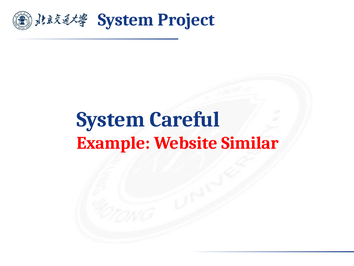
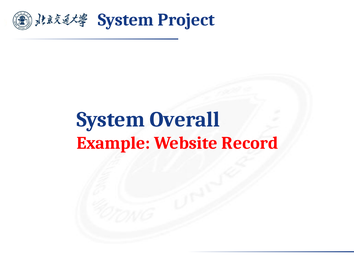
Careful: Careful -> Overall (185, 119)
Similar: Similar -> Record (250, 143)
